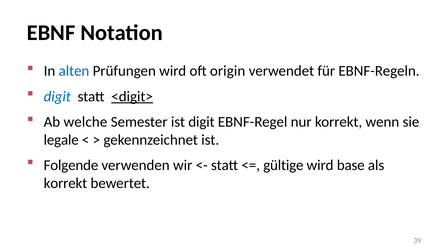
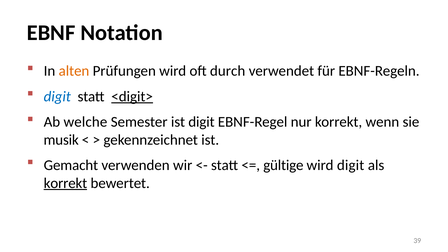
alten colour: blue -> orange (74, 71)
origin: origin -> durch (228, 71)
legale: legale -> musik (61, 140)
Folgende: Folgende -> Gemacht (71, 165)
wird base: base -> digit (351, 165)
korrekt underline: none -> present (65, 183)
